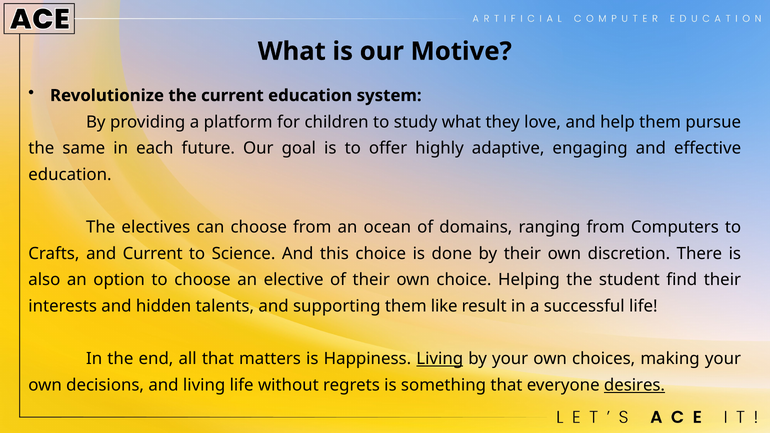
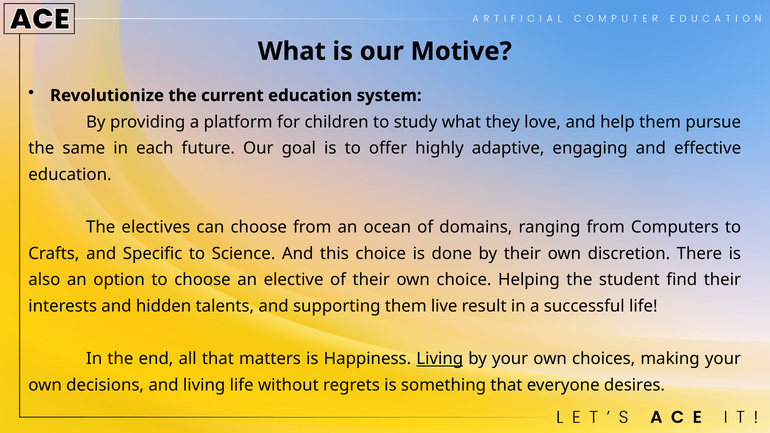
and Current: Current -> Specific (153, 254)
like: like -> live (444, 306)
desires underline: present -> none (634, 385)
